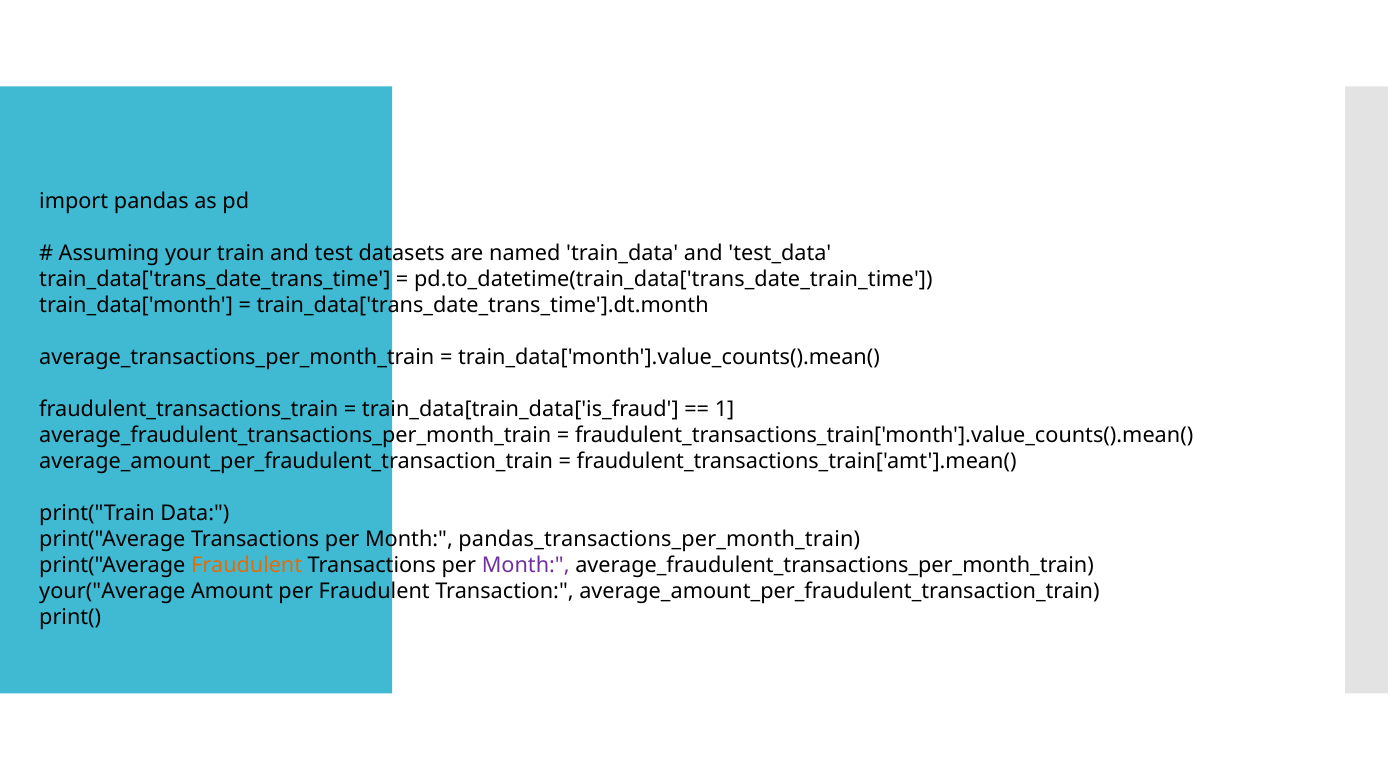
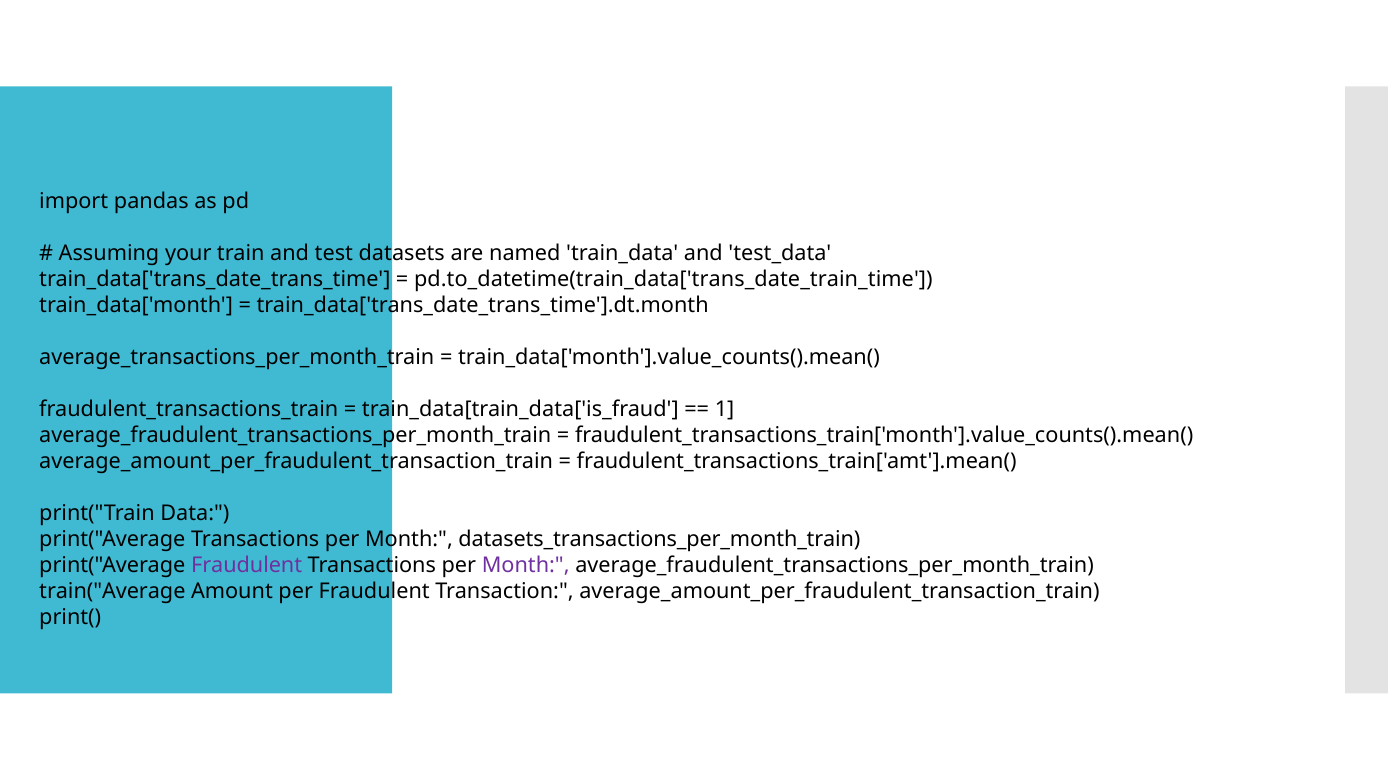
pandas_transactions_per_month_train: pandas_transactions_per_month_train -> datasets_transactions_per_month_train (659, 540)
Fraudulent colour: orange -> purple (247, 566)
your("Average: your("Average -> train("Average (112, 592)
